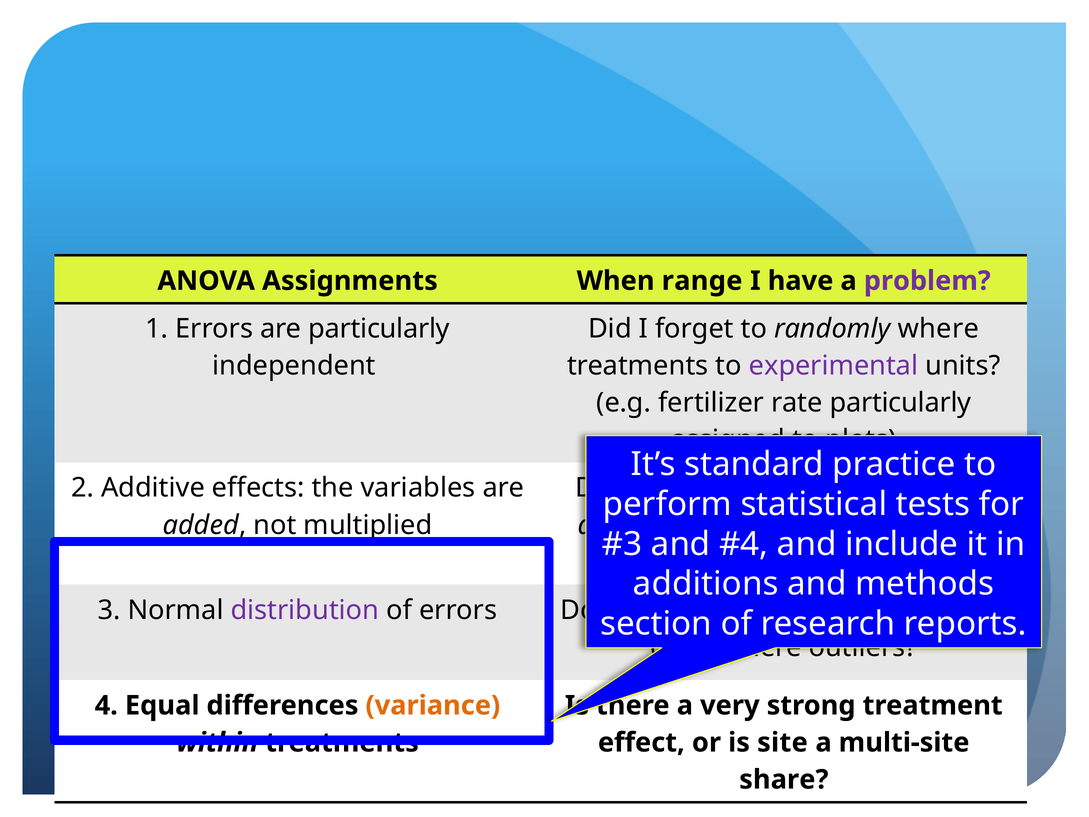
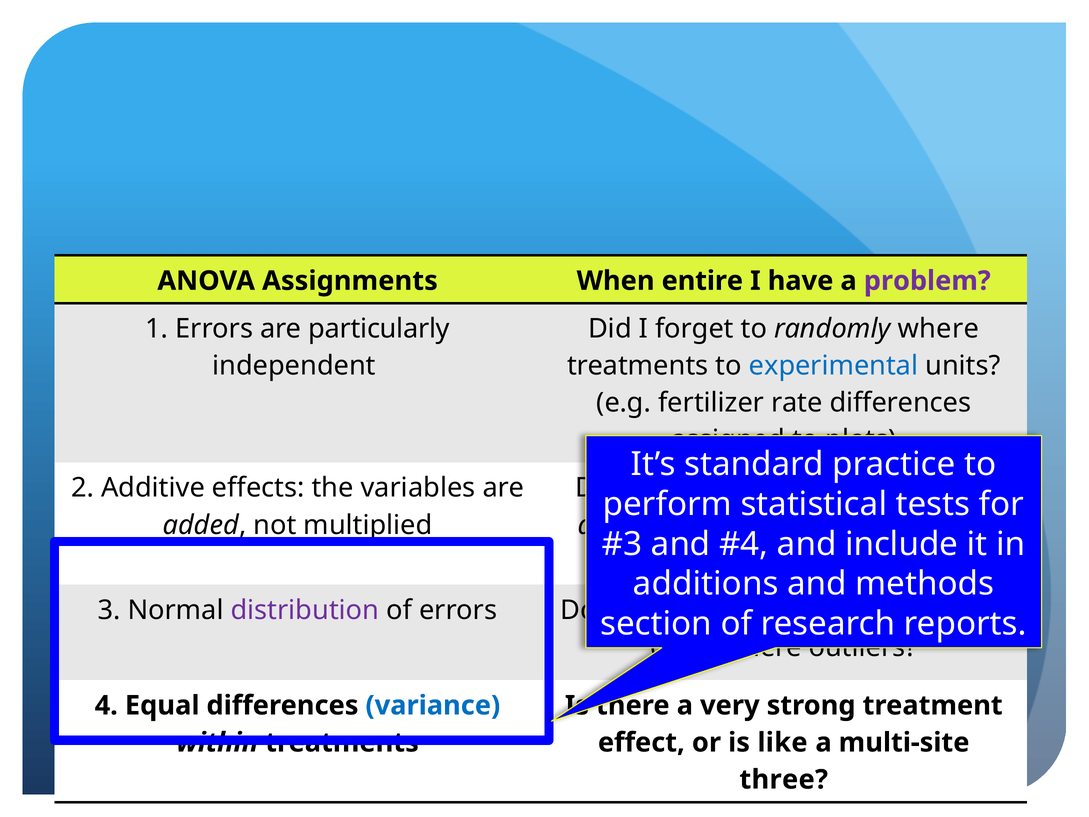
range: range -> entire (702, 281)
experimental colour: purple -> blue (833, 366)
rate particularly: particularly -> differences (900, 403)
variance colour: orange -> blue (433, 705)
site: site -> like (782, 742)
share: share -> three (784, 779)
